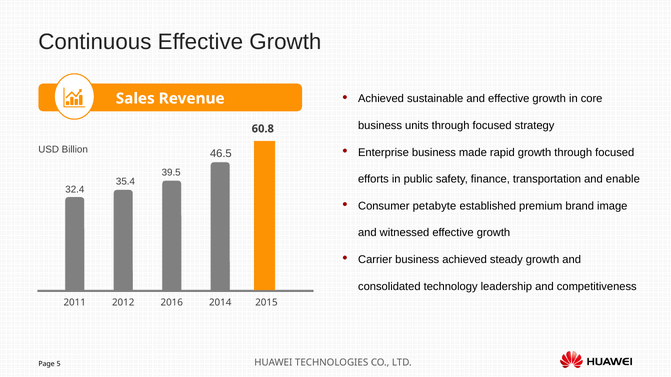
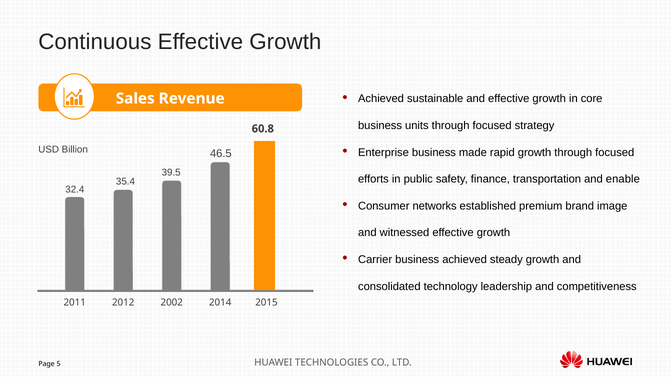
petabyte: petabyte -> networks (435, 206)
2016: 2016 -> 2002 (172, 303)
